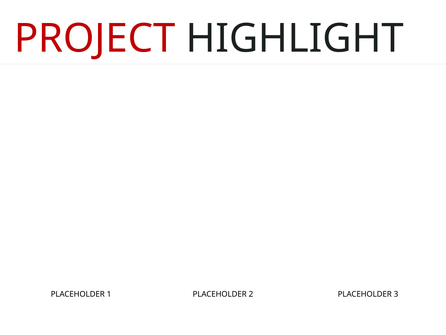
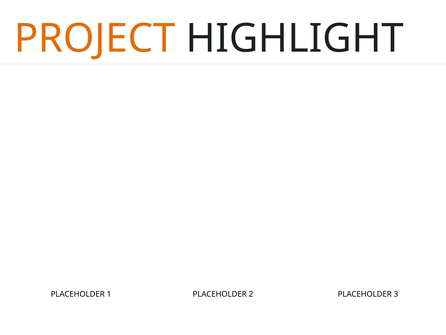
PROJECT colour: red -> orange (95, 38)
